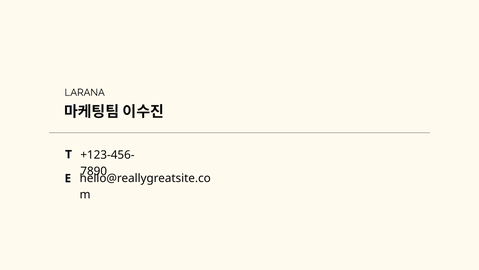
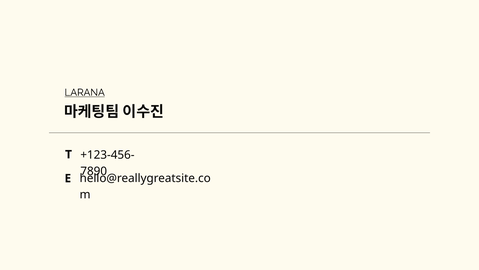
LARANA underline: none -> present (85, 92)
